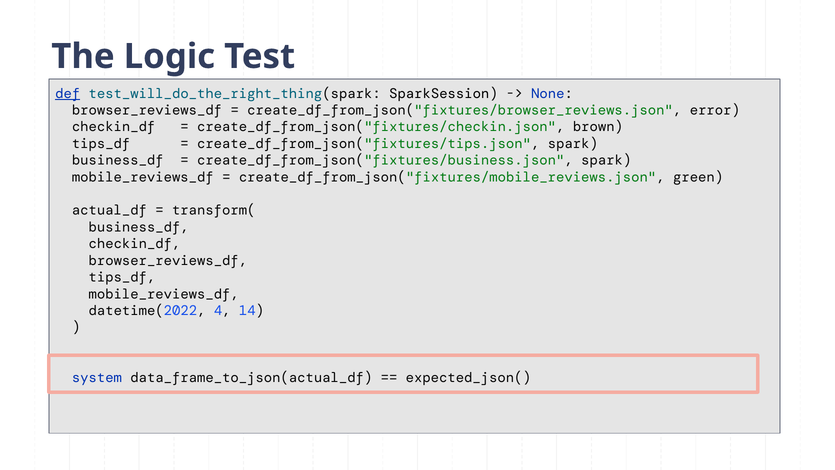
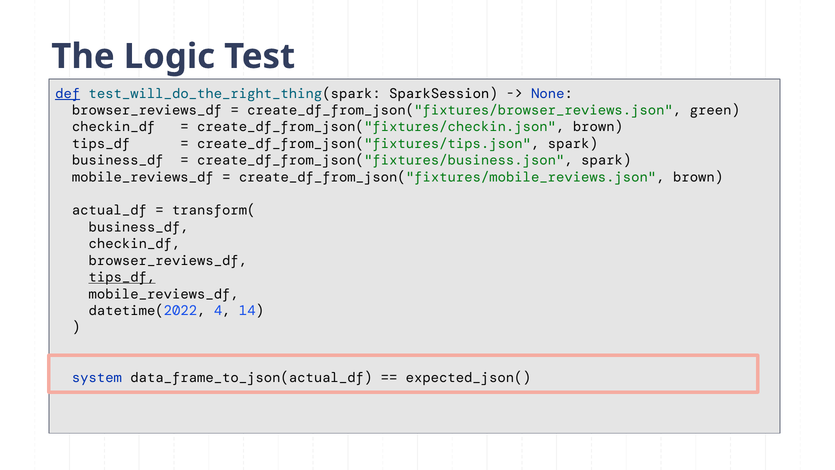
error: error -> green (715, 110)
create_df_from_json("fixtures/mobile_reviews.json green: green -> brown (698, 177)
tips_df underline: none -> present (122, 277)
